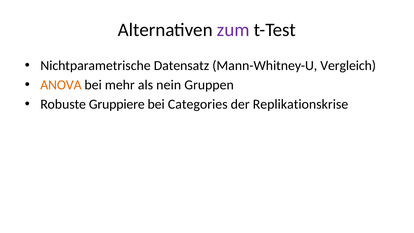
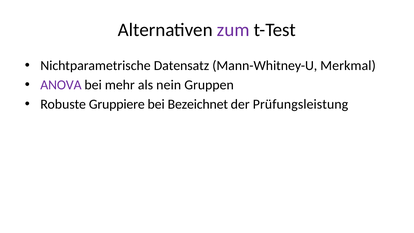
Vergleich: Vergleich -> Merkmal (348, 66)
ANOVA colour: orange -> purple (61, 85)
Categories: Categories -> Bezeichnet (198, 104)
Replikationskrise: Replikationskrise -> Prüfungsleistung (300, 104)
